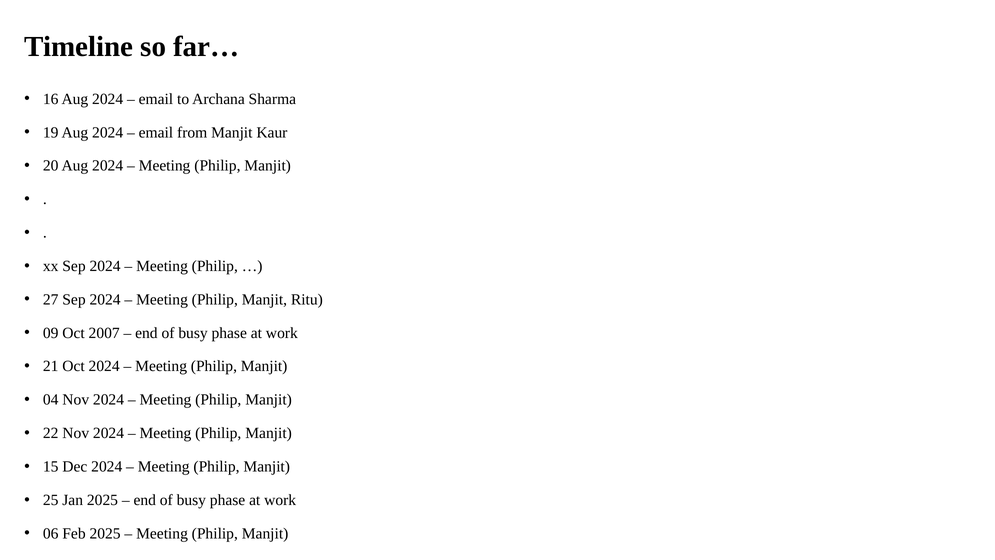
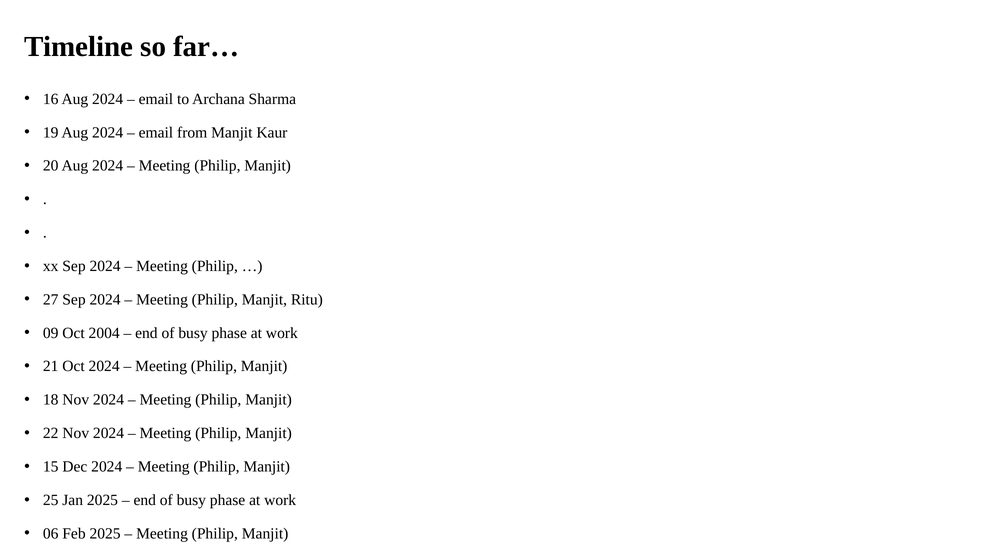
2007: 2007 -> 2004 (104, 333)
04: 04 -> 18 (51, 400)
